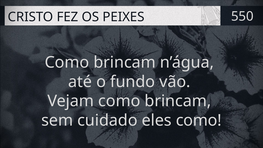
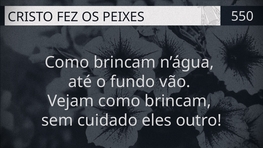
eles como: como -> outro (199, 120)
